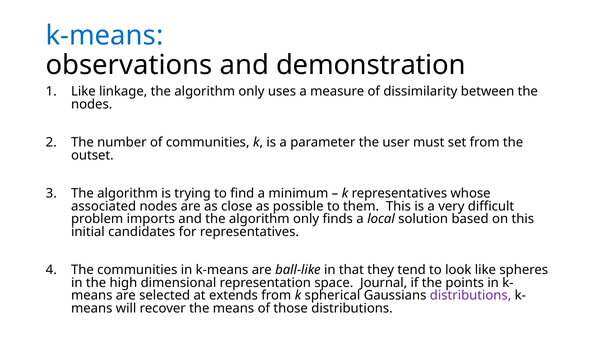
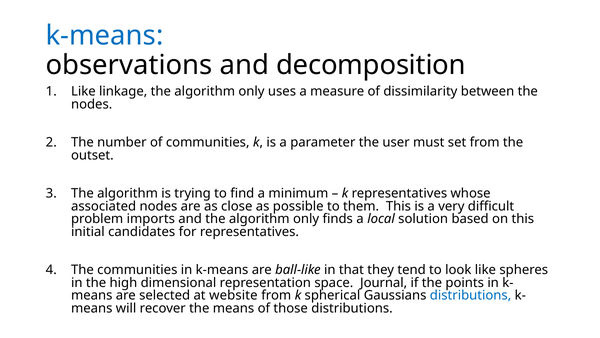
demonstration: demonstration -> decomposition (371, 65)
extends: extends -> website (233, 295)
distributions colour: purple -> blue (471, 295)
